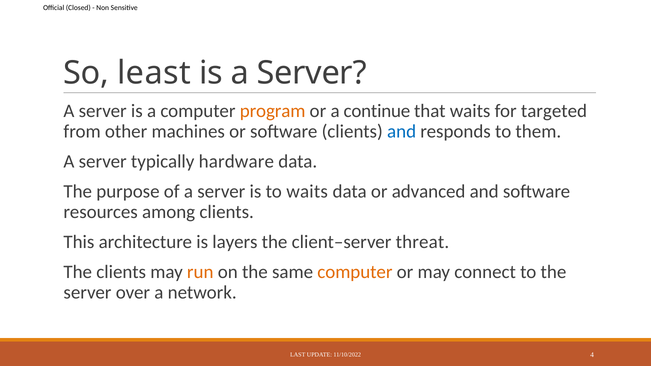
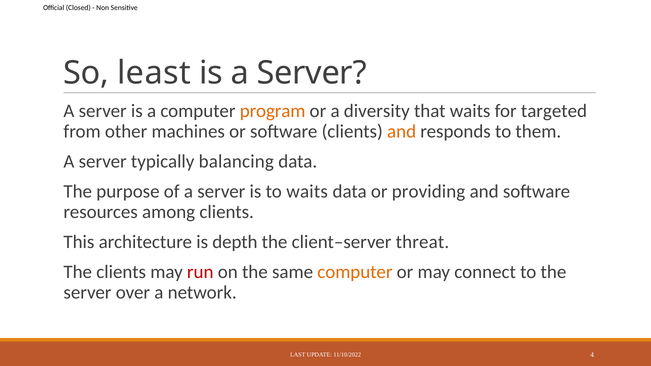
continue: continue -> diversity (377, 111)
and colour: blue -> orange (402, 132)
hardware: hardware -> balancing (236, 162)
advanced: advanced -> providing (429, 192)
layers: layers -> depth (235, 242)
run colour: orange -> red (200, 272)
